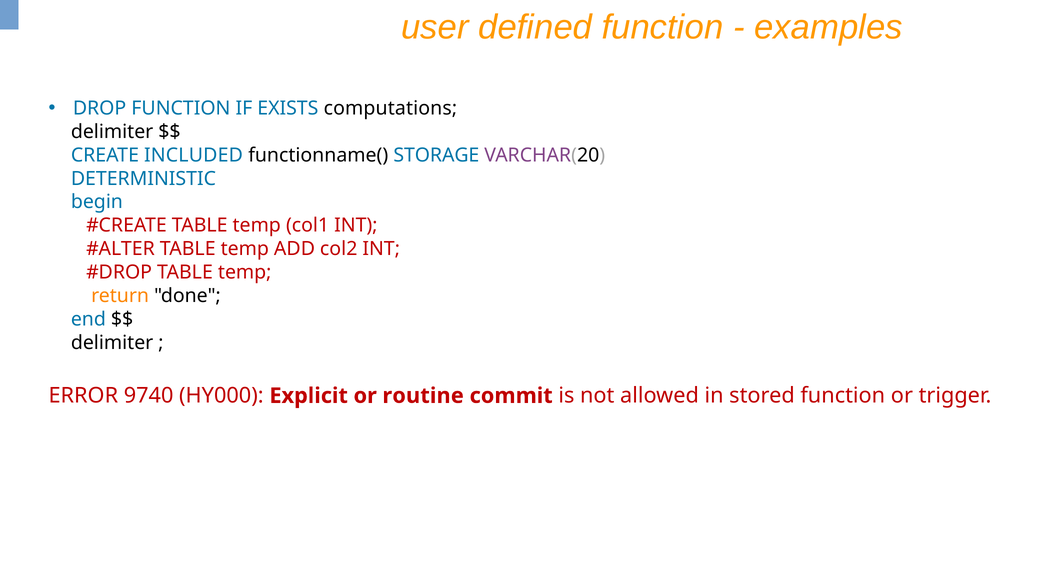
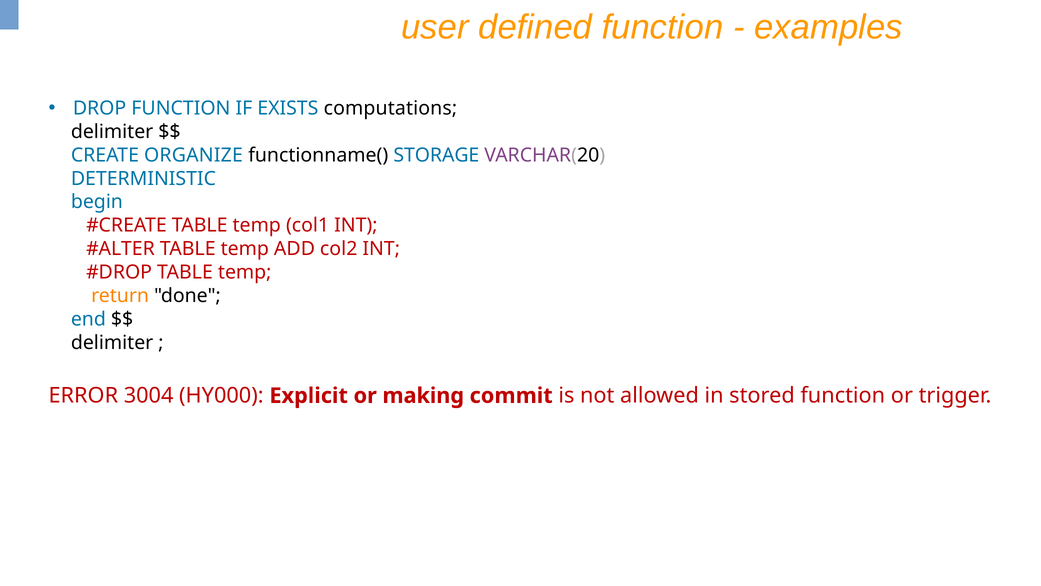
INCLUDED: INCLUDED -> ORGANIZE (193, 155)
9740: 9740 -> 3004 (149, 395)
routine: routine -> making (423, 395)
